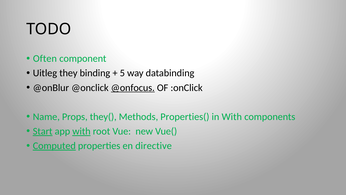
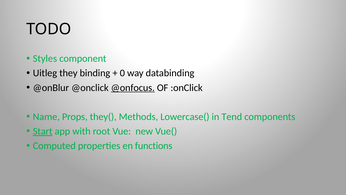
Often: Often -> Styles (45, 58)
5: 5 -> 0 (122, 73)
Properties(: Properties( -> Lowercase( (185, 117)
in With: With -> Tend (232, 117)
with underline: present -> none (81, 131)
Computed underline: present -> none (54, 146)
directive: directive -> functions (154, 146)
